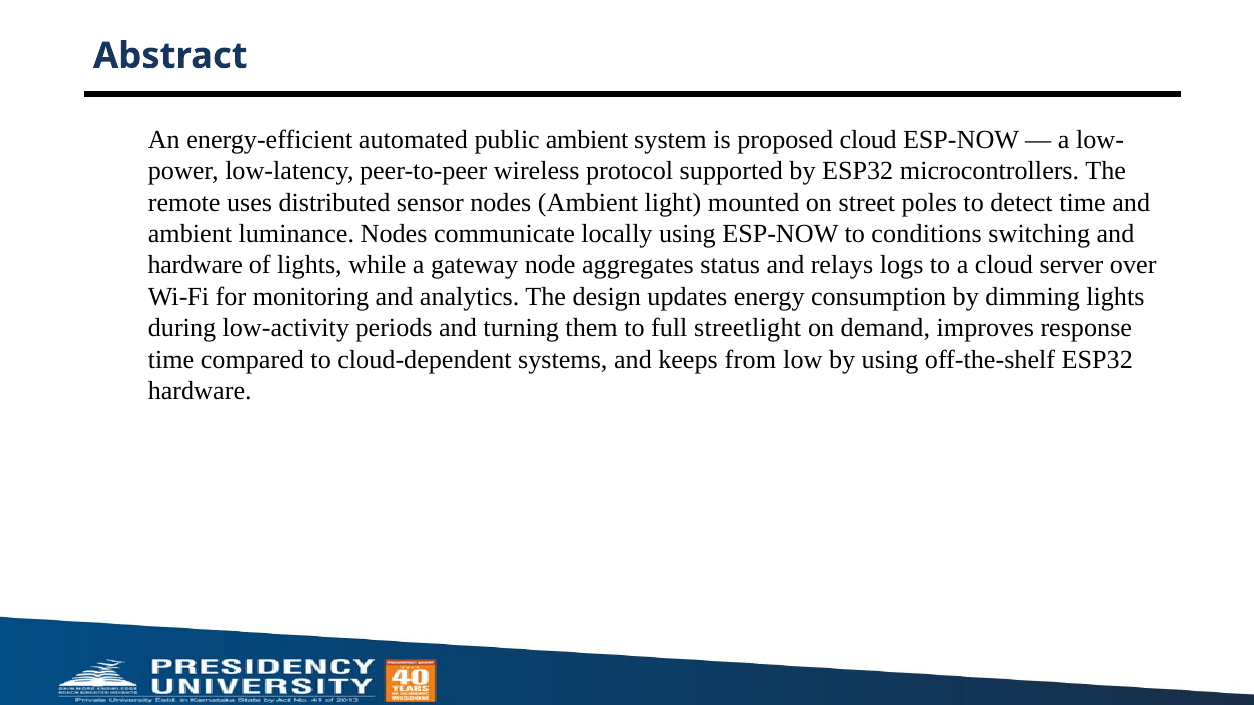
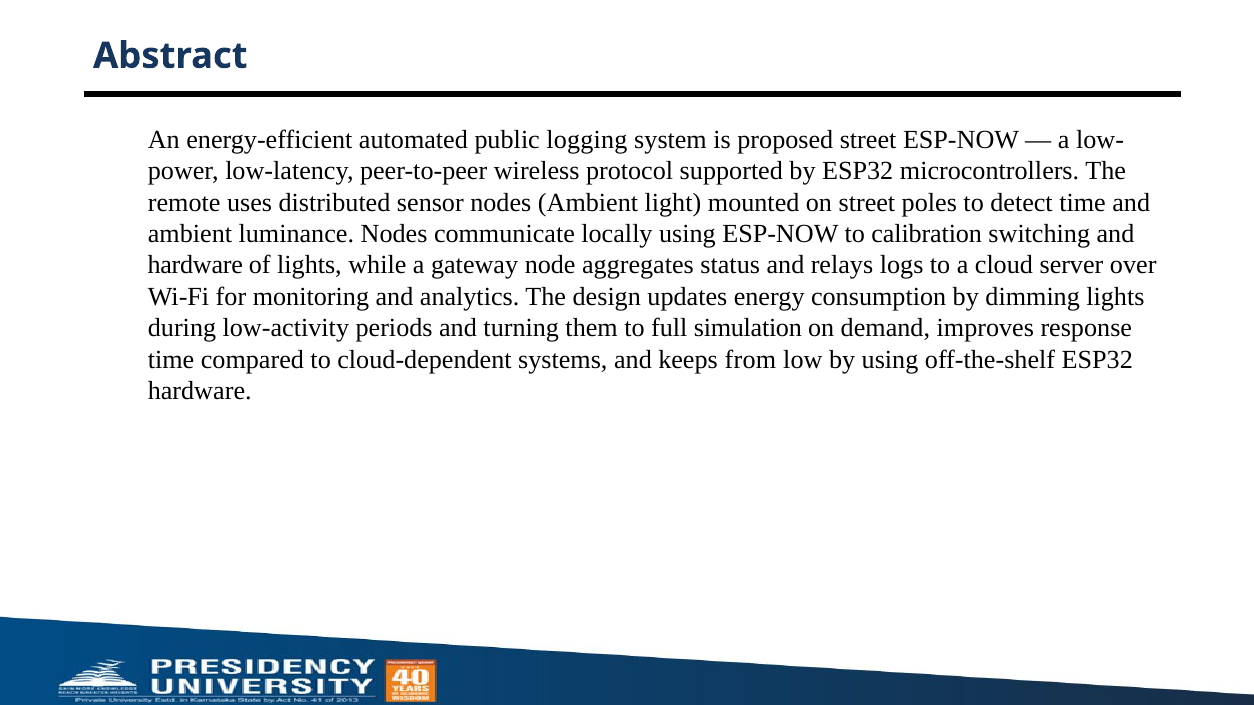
public ambient: ambient -> logging (587, 140)
proposed cloud: cloud -> street (868, 140)
conditions: conditions -> calibration (927, 234)
streetlight: streetlight -> simulation (748, 328)
